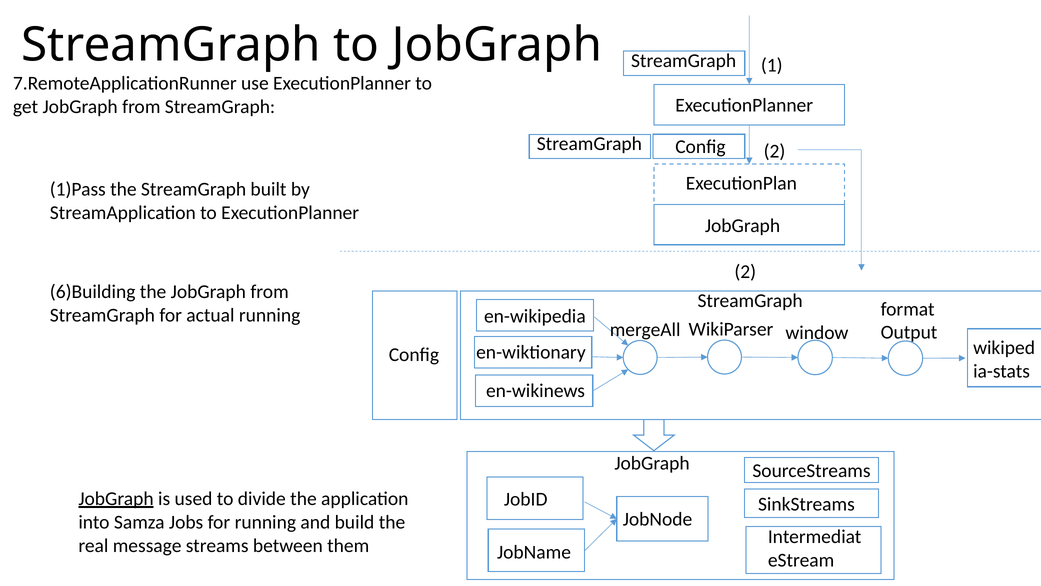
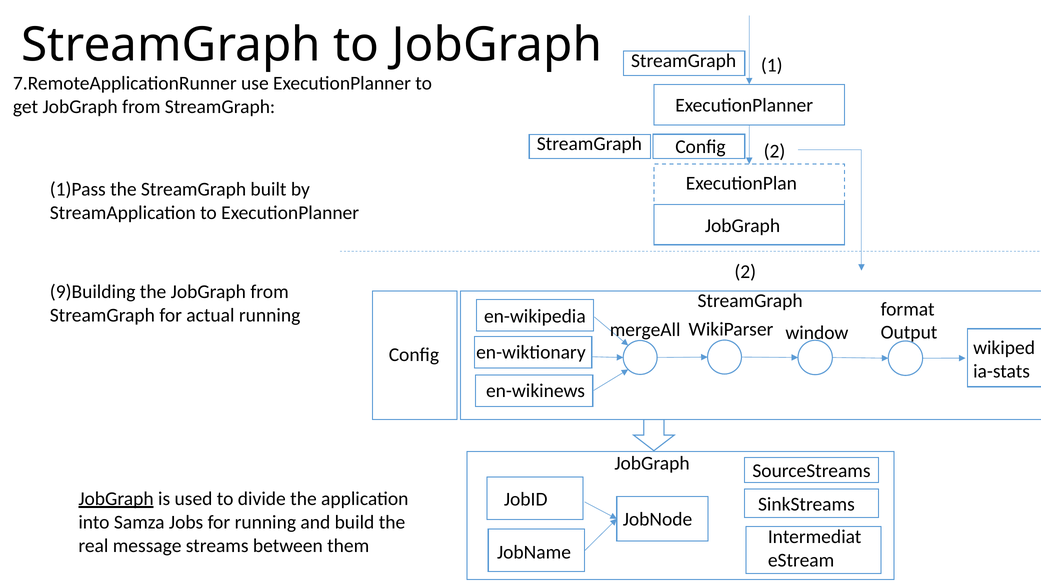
6)Building: 6)Building -> 9)Building (93, 292)
